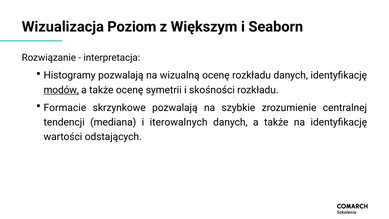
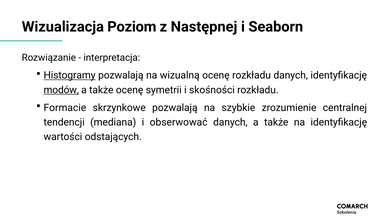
Większym: Większym -> Następnej (204, 27)
Histogramy underline: none -> present (70, 75)
iterowalnych: iterowalnych -> obserwować (179, 122)
